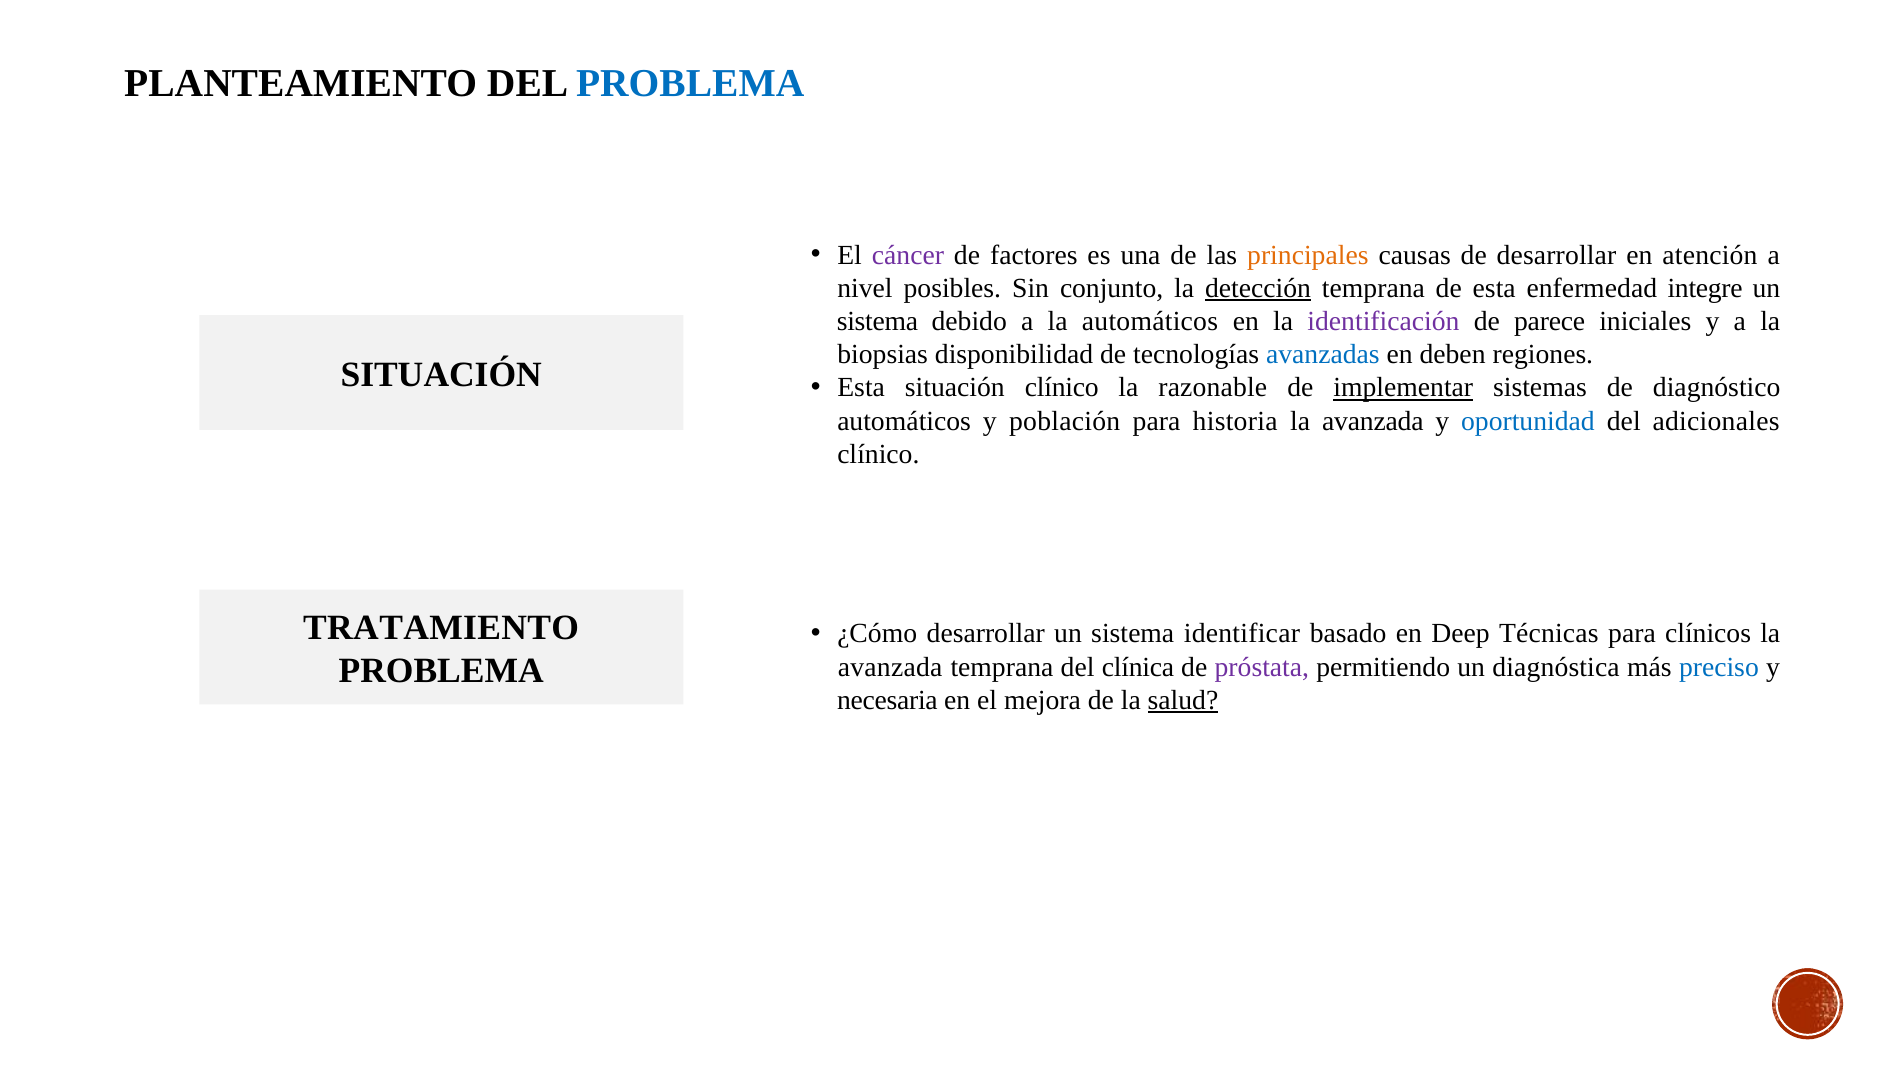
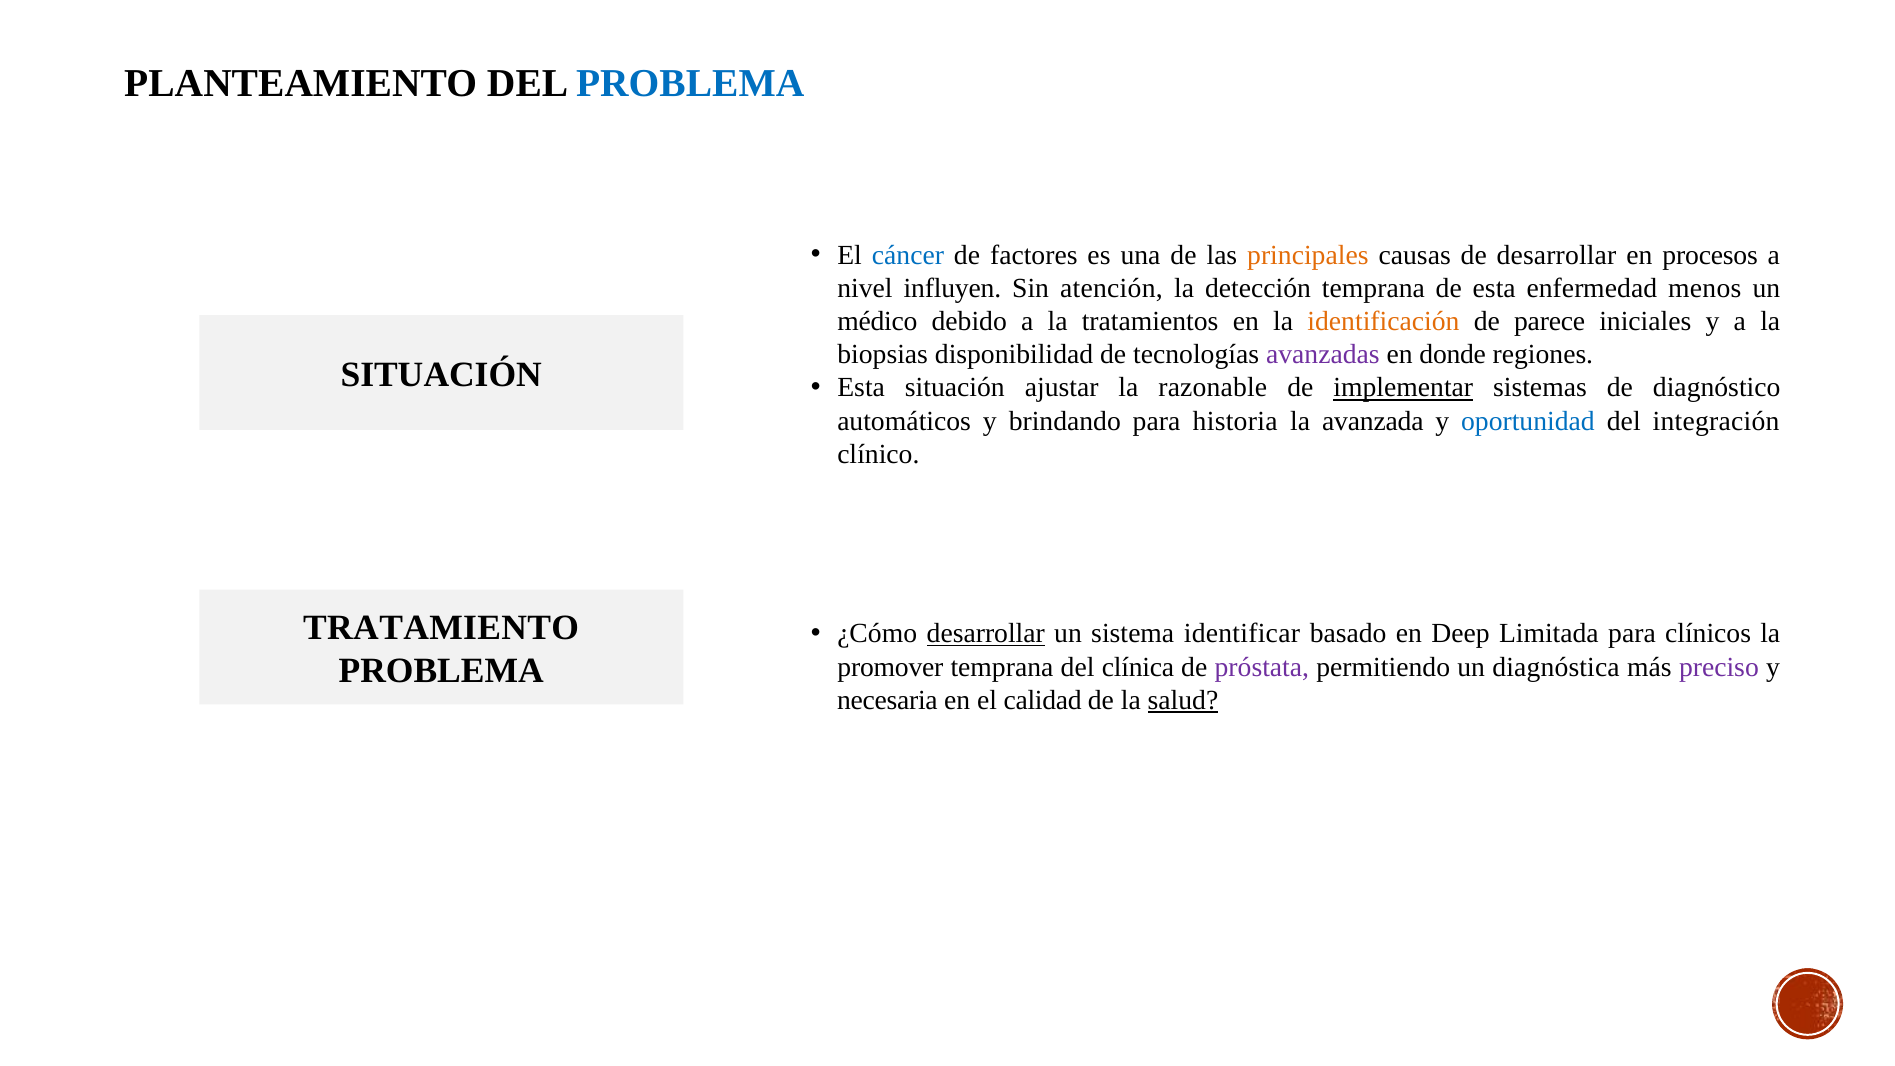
cáncer colour: purple -> blue (908, 255)
atención: atención -> procesos (1710, 255)
posibles: posibles -> influyen (952, 288)
conjunto: conjunto -> atención (1111, 288)
detección underline: present -> none (1258, 288)
integre: integre -> menos (1705, 288)
sistema: sistema -> médico (877, 321)
la automáticos: automáticos -> tratamientos (1150, 321)
identificación colour: purple -> orange (1383, 321)
avanzadas colour: blue -> purple (1323, 355)
deben: deben -> donde (1453, 355)
situación clínico: clínico -> ajustar (1062, 388)
población: población -> brindando (1065, 421)
adicionales: adicionales -> integración (1716, 421)
desarrollar underline: none -> present (986, 634)
Técnicas: Técnicas -> Limitada (1549, 634)
avanzada: avanzada -> promover (890, 667)
preciso colour: blue -> purple (1719, 667)
mejora: mejora -> calidad (1043, 700)
